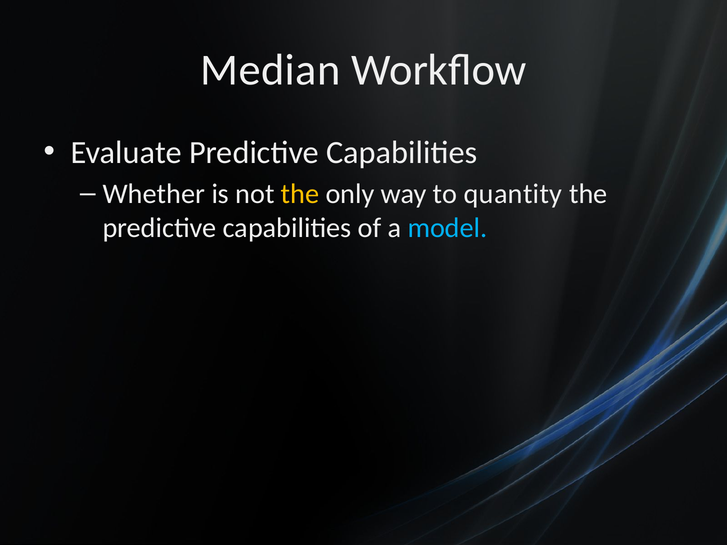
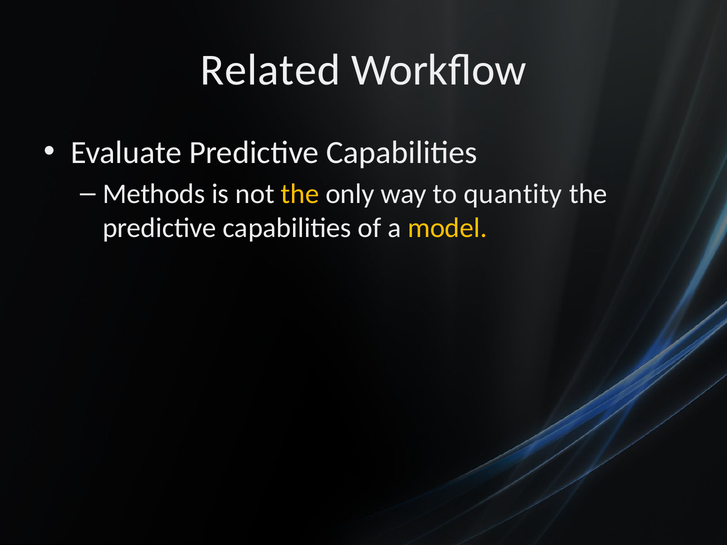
Median: Median -> Related (270, 70)
Whether: Whether -> Methods (154, 194)
model colour: light blue -> yellow (447, 228)
